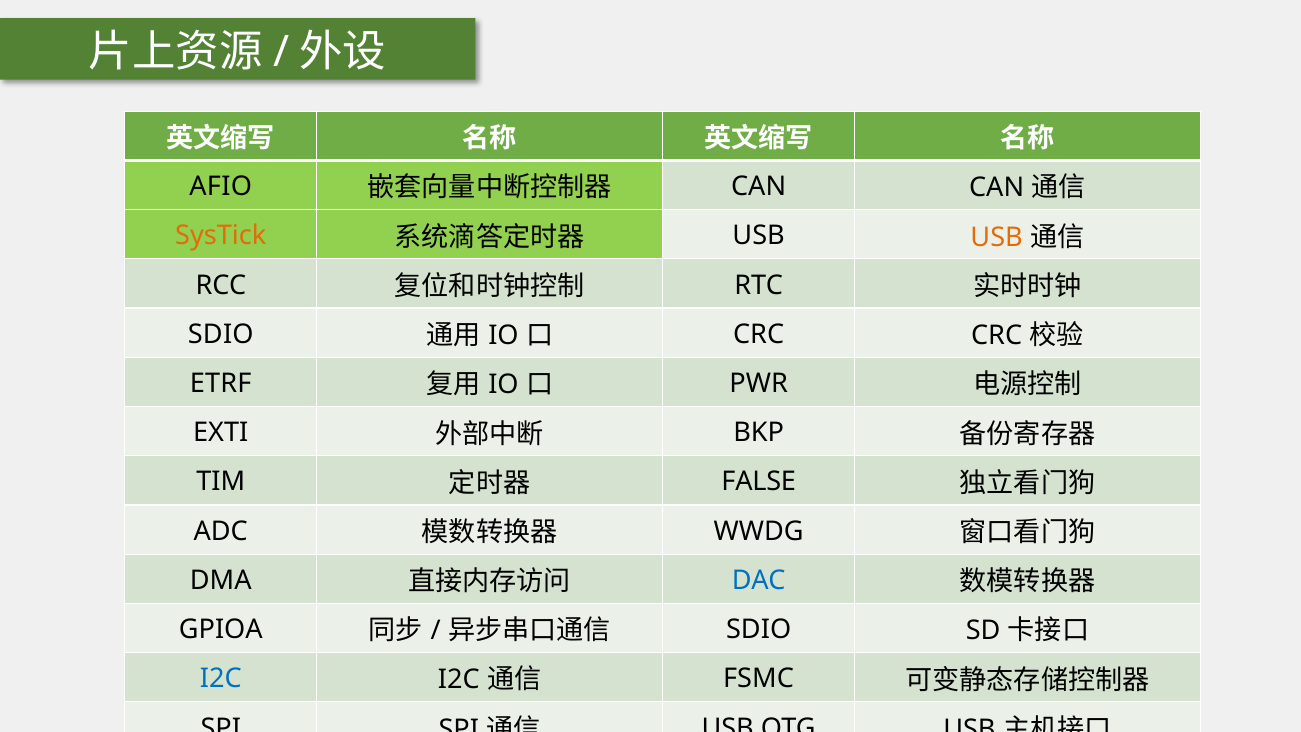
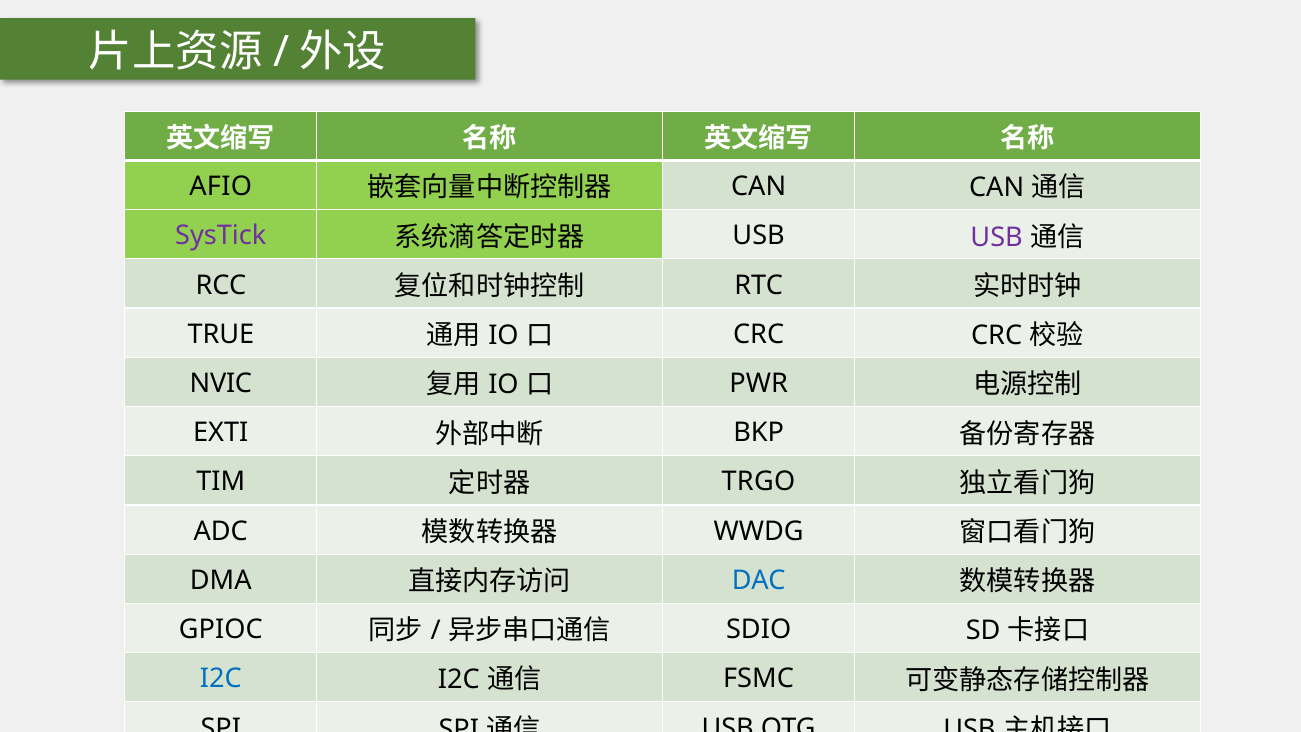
SysTick colour: orange -> purple (221, 236)
USB colour: orange -> purple (997, 237)
SDIO: SDIO -> TRUE (221, 334)
ETRF: ETRF -> NVIC (221, 384)
FALSE: FALSE -> TRGO (758, 482)
GPIOA: GPIOA -> GPIOC (221, 629)
